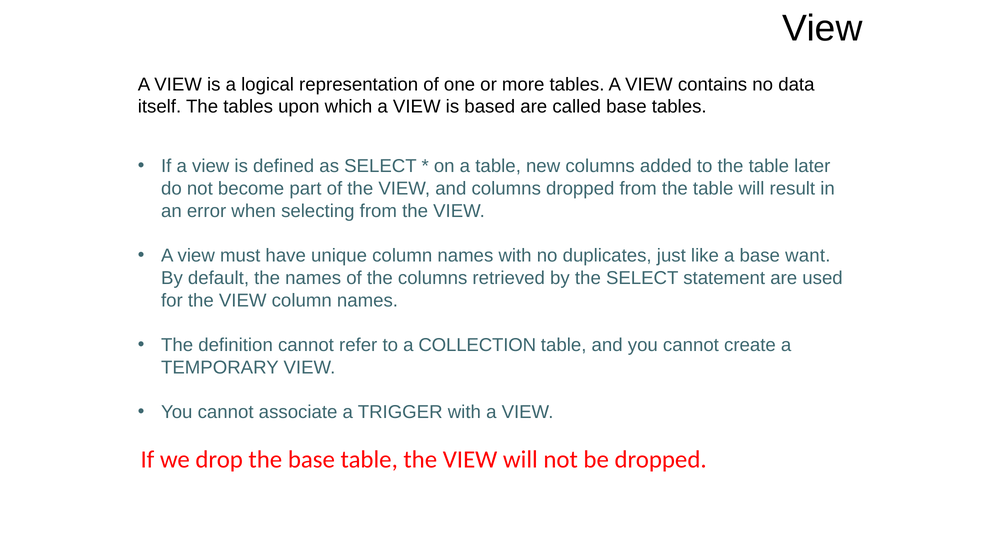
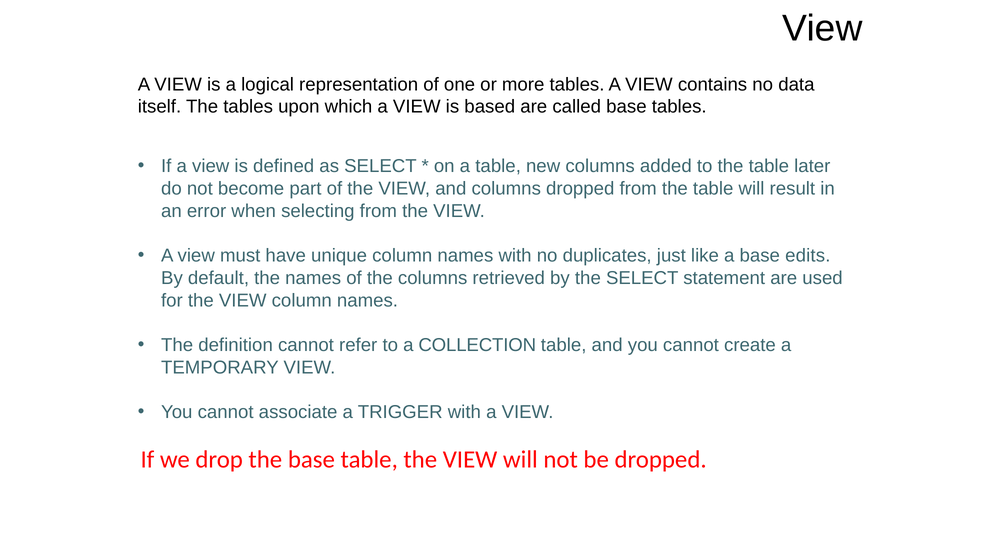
want: want -> edits (808, 256)
